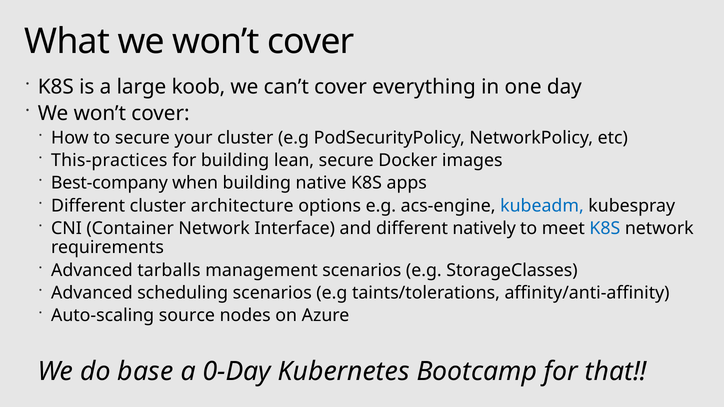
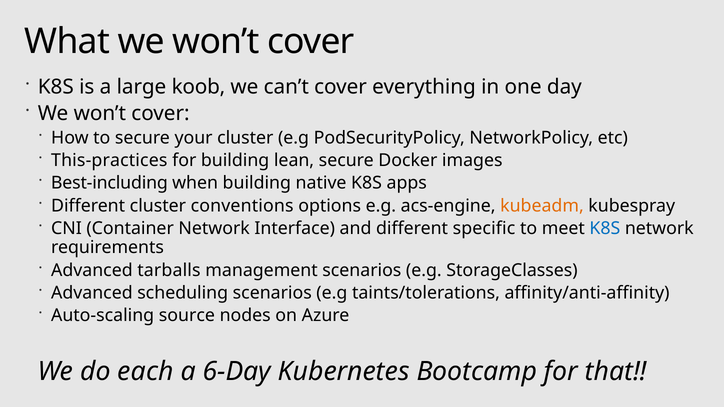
Best-company: Best-company -> Best-including (109, 183)
architecture: architecture -> conventions (242, 206)
kubeadm colour: blue -> orange (542, 206)
natively: natively -> specific (484, 229)
base: base -> each (146, 371)
0-Day: 0-Day -> 6-Day (237, 371)
